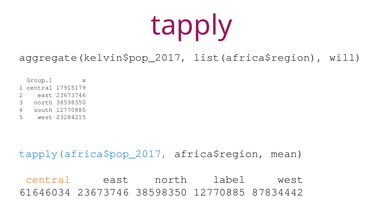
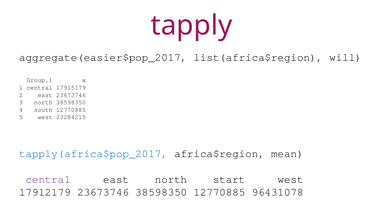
aggregate(kelvin$pop_2017: aggregate(kelvin$pop_2017 -> aggregate(easier$pop_2017 (103, 58)
central colour: orange -> purple (48, 180)
label: label -> start (229, 180)
61646034: 61646034 -> 17912179 (45, 193)
87834442: 87834442 -> 96431078 (278, 193)
